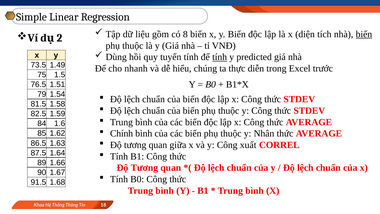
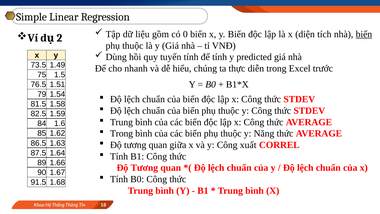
8: 8 -> 0 (185, 34)
tính underline: present -> none (220, 57)
Chính: Chính -> Trong (122, 133)
Nhân: Nhân -> Năng (264, 133)
